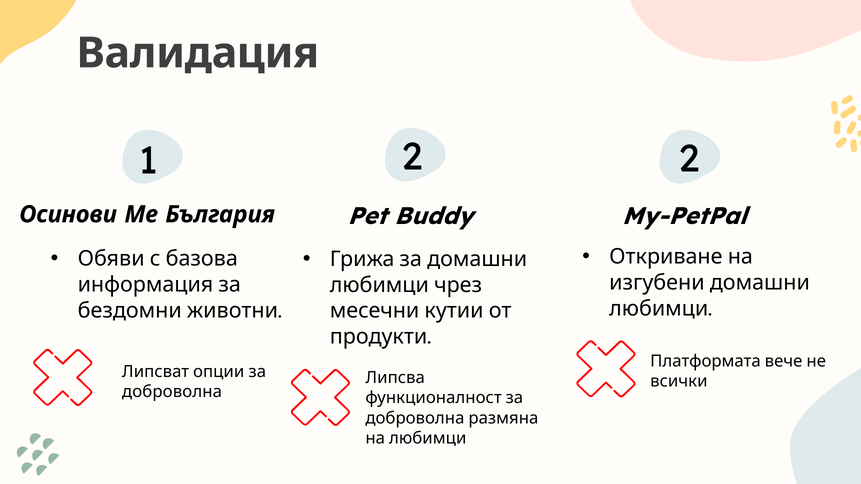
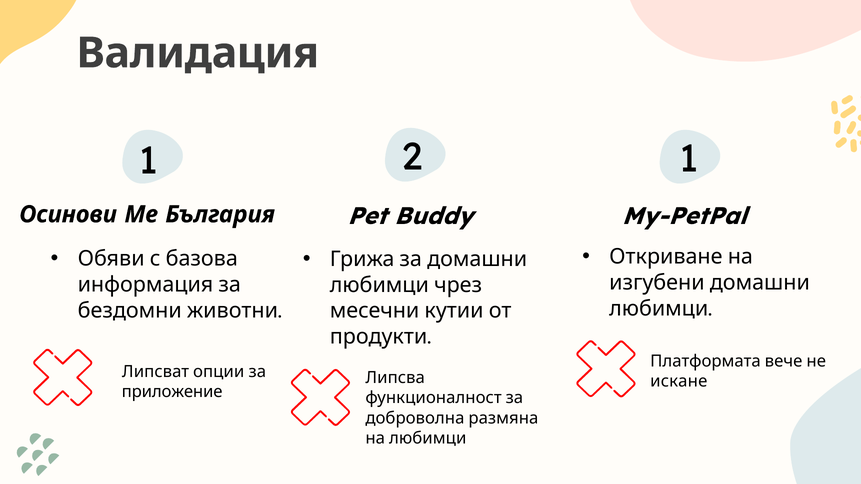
2 2: 2 -> 1 (689, 159)
всички: всички -> искане (679, 381)
доброволна: доброволна -> приложение (172, 392)
